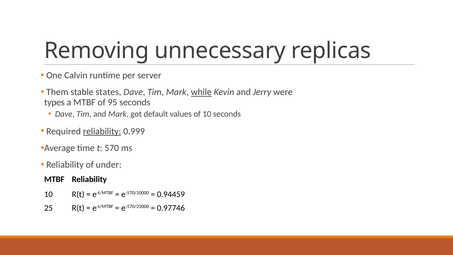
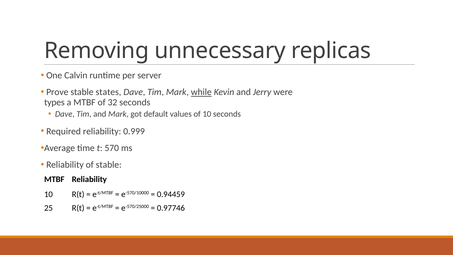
Them: Them -> Prove (57, 92)
95: 95 -> 32 (112, 102)
reliability underline: present -> none (102, 131)
of under: under -> stable (109, 165)
